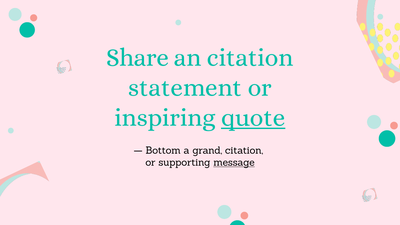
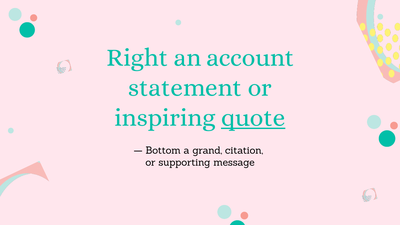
Share: Share -> Right (137, 58)
an citation: citation -> account (250, 58)
message underline: present -> none (234, 163)
